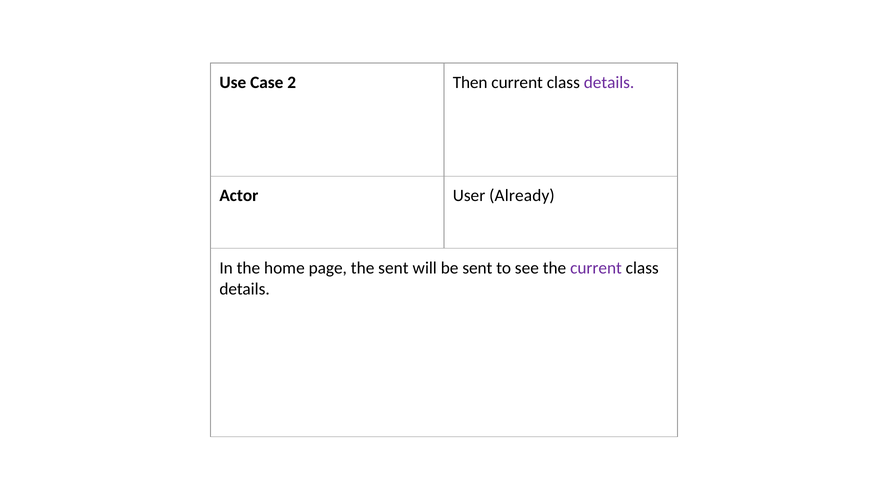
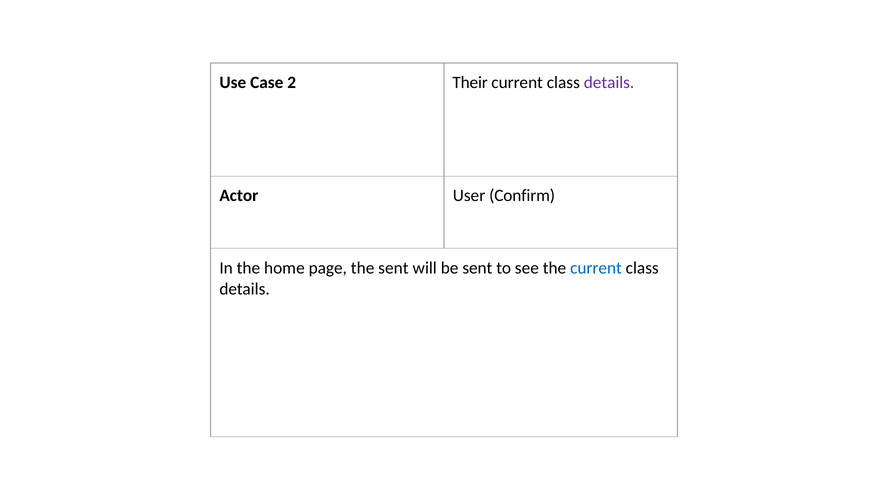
Then: Then -> Their (470, 83)
Already: Already -> Confirm (522, 196)
current colour: purple -> blue (596, 268)
